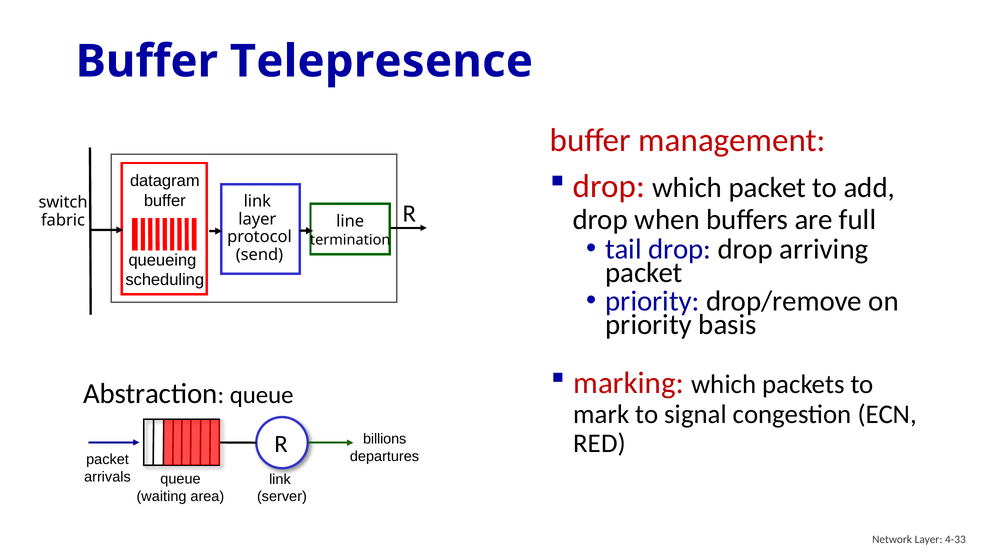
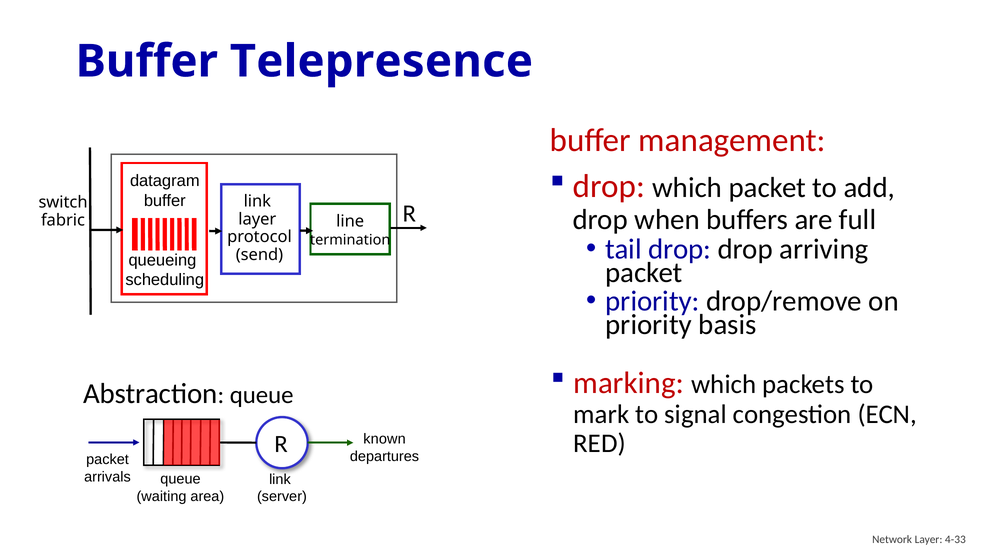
billions: billions -> known (385, 439)
